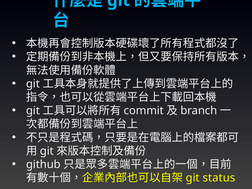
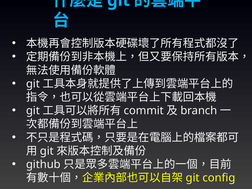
status: status -> config (219, 178)
